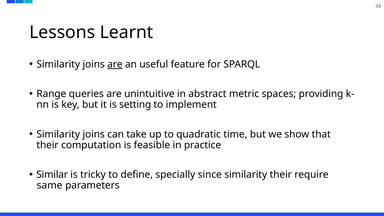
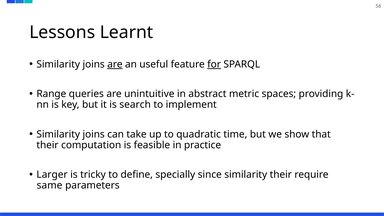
for underline: none -> present (214, 64)
setting: setting -> search (135, 105)
Similar: Similar -> Larger (52, 175)
